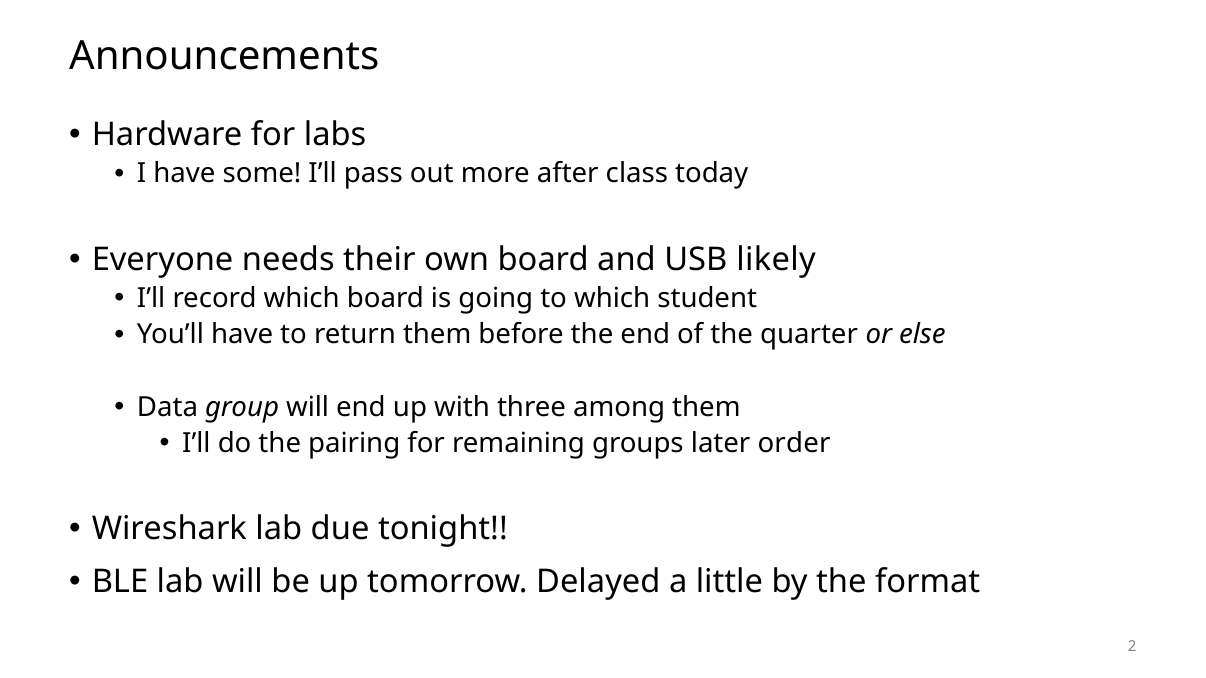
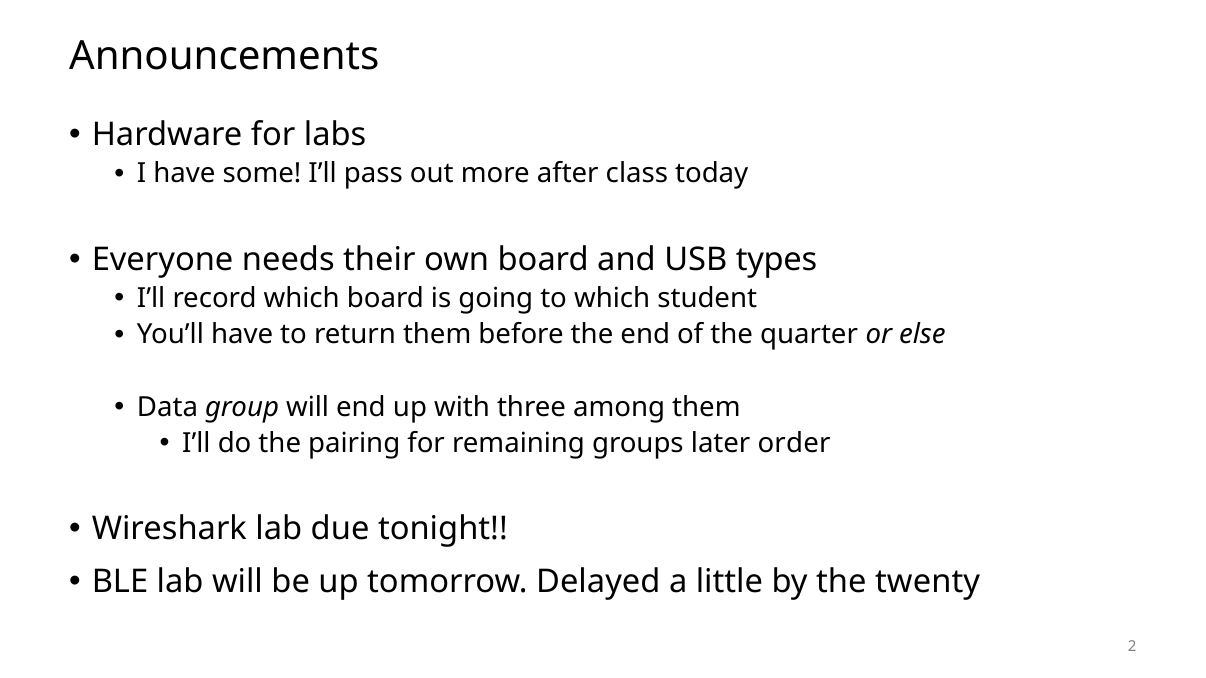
likely: likely -> types (776, 260)
format: format -> twenty (928, 582)
